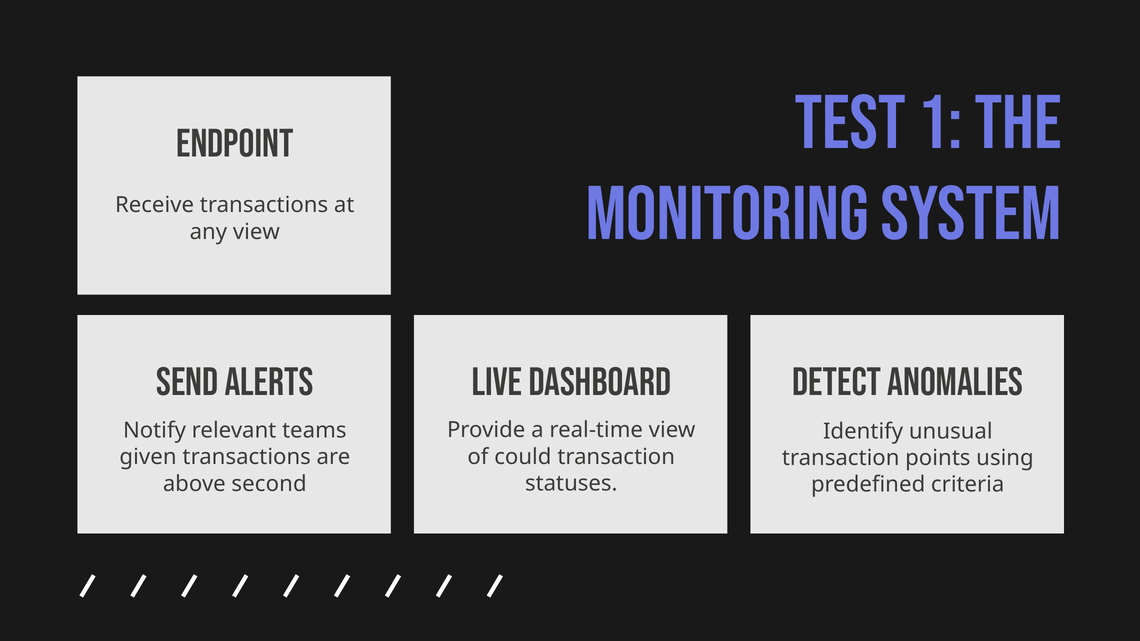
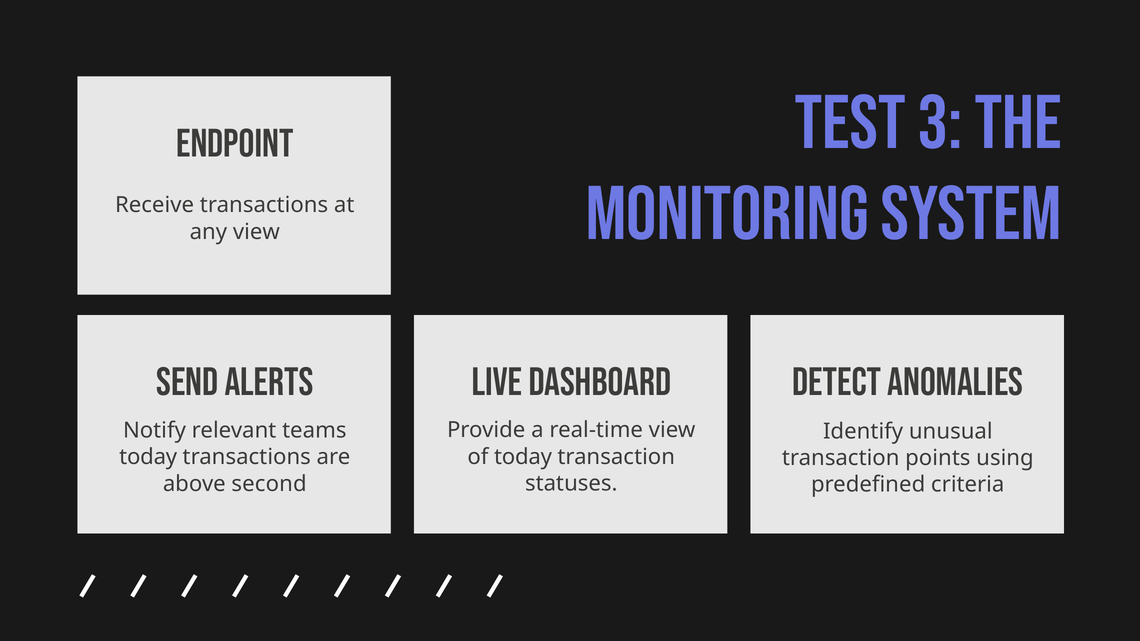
1: 1 -> 3 (940, 123)
of could: could -> today (523, 457)
given: given -> today (148, 457)
